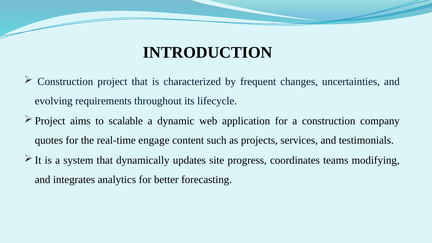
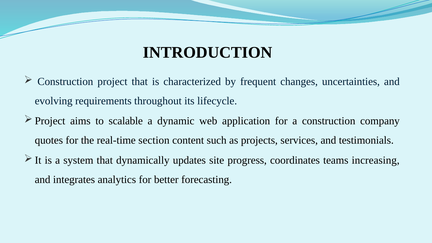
engage: engage -> section (154, 140)
modifying: modifying -> increasing (376, 160)
